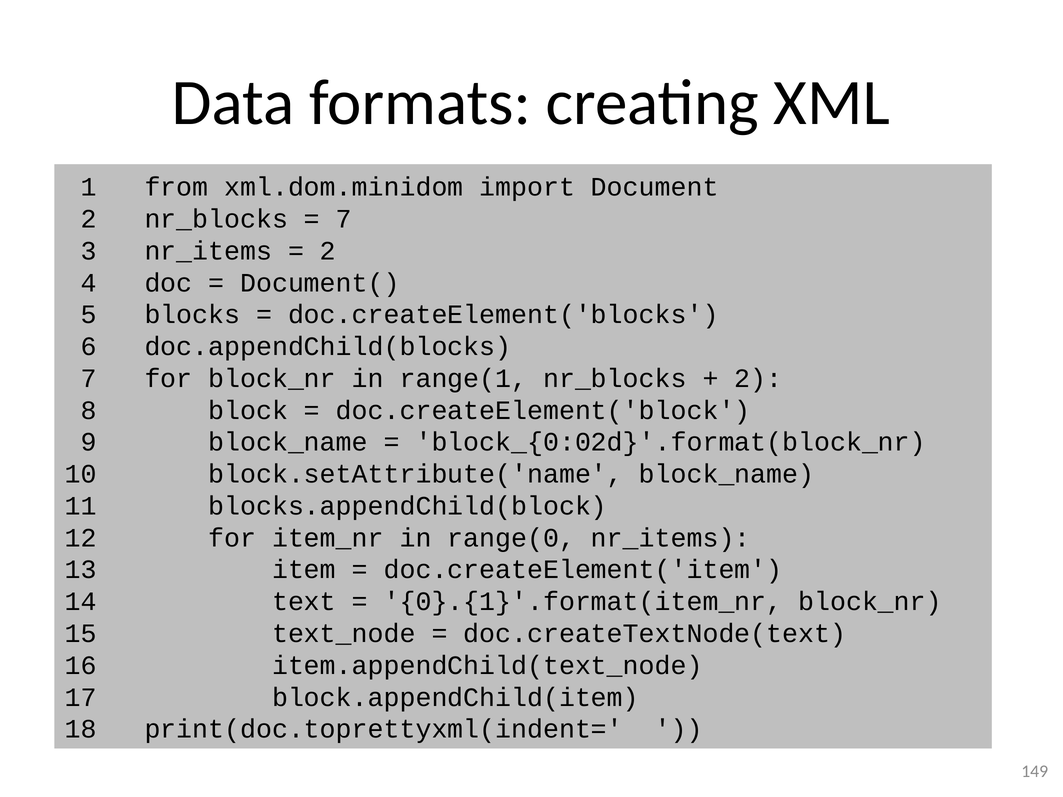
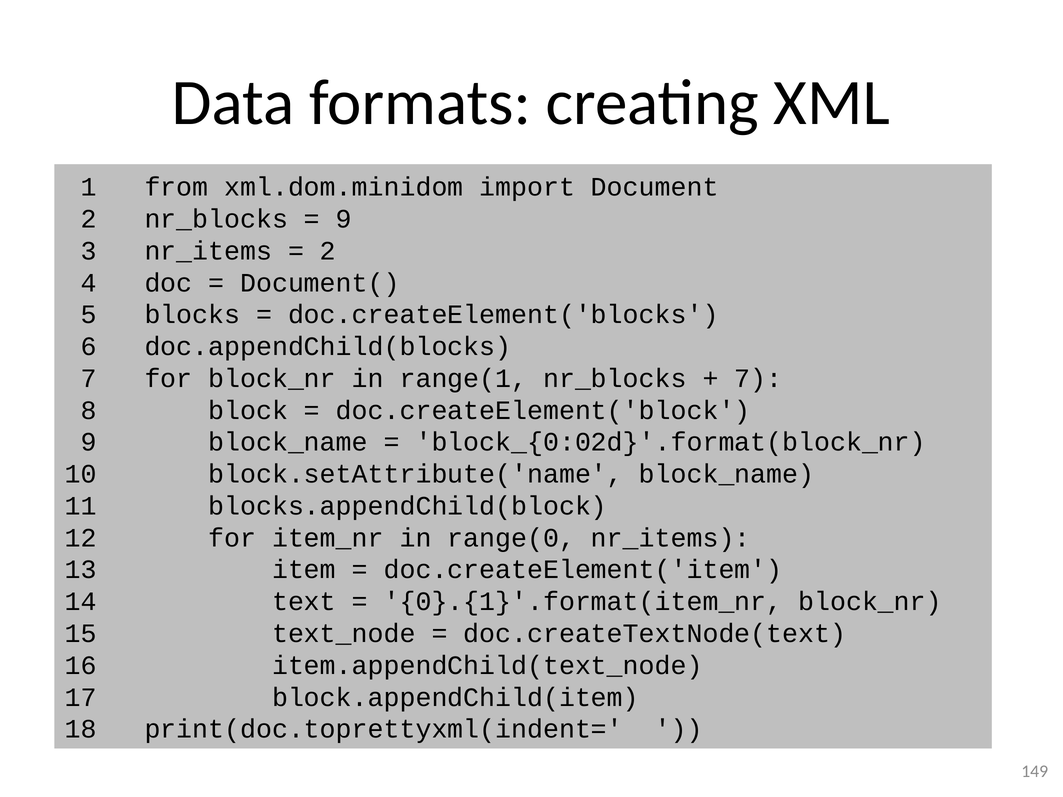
7: 7 -> 9 (344, 219)
2: 2 -> 7 (758, 379)
